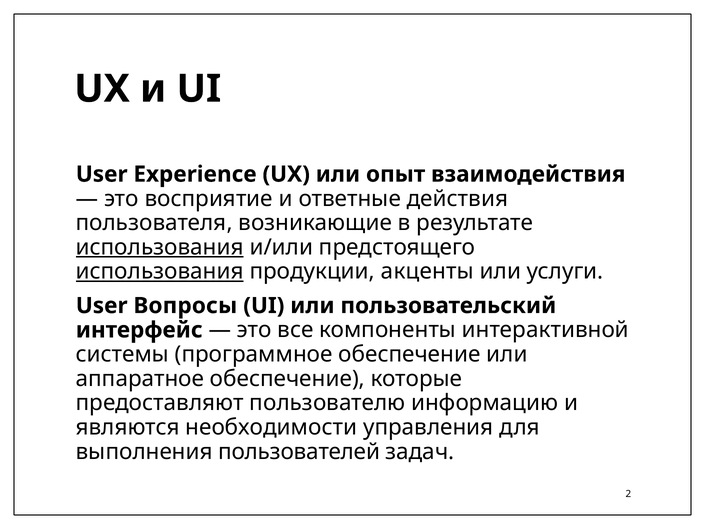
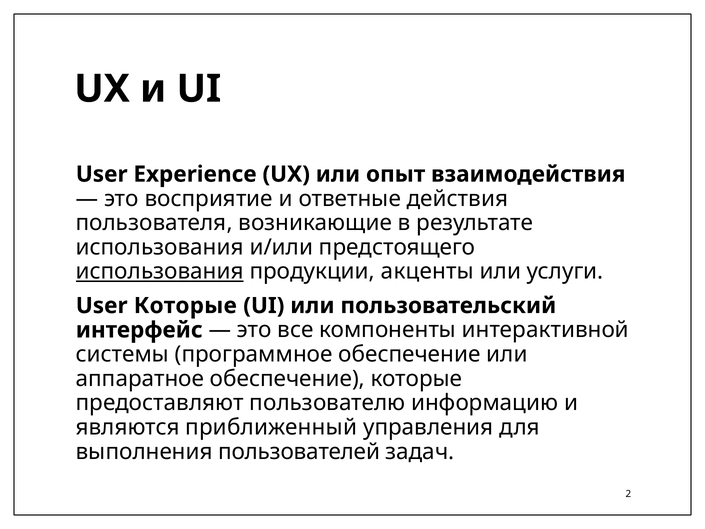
использования underline: present -> none (160, 247)
User Вопросы: Вопросы -> Которые (185, 306)
необходимости: необходимости -> приближенный (271, 427)
